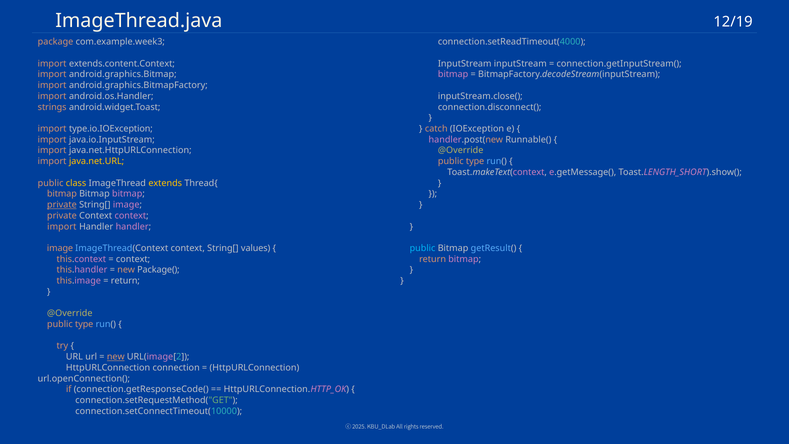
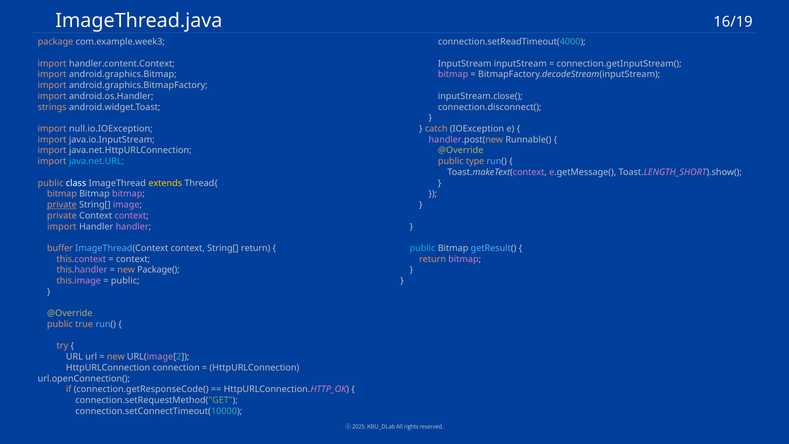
12/19: 12/19 -> 16/19 (733, 22)
extends.content.Context: extends.content.Context -> handler.content.Context (122, 64)
type.io.IOException: type.io.IOException -> null.io.IOException (111, 129)
java.net.URL colour: yellow -> light blue (97, 161)
class colour: yellow -> white (76, 183)
image: image -> buffer (60, 248)
String[ values: values -> return (256, 248)
return: return -> public (125, 281)
type: type -> true (84, 324)
new underline: present -> none (116, 357)
